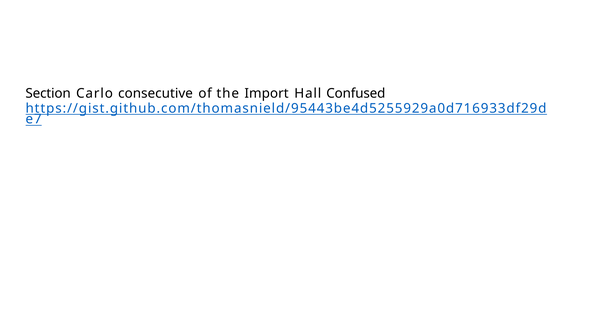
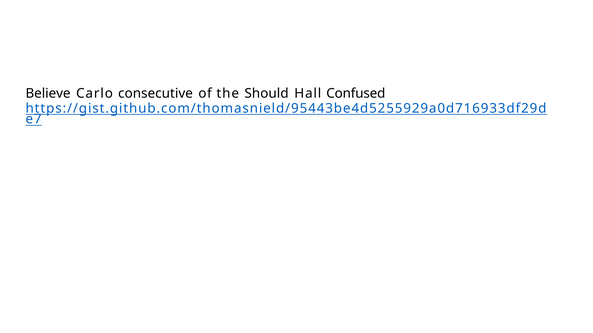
Section: Section -> Believe (48, 93)
Import: Import -> Should (267, 93)
